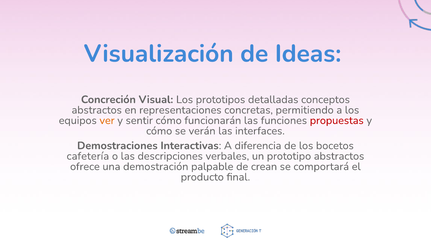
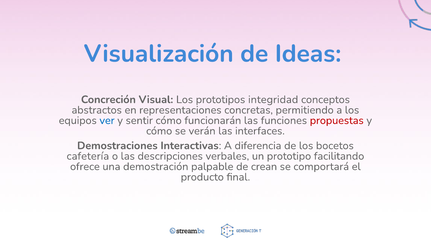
detalladas: detalladas -> integridad (273, 100)
ver colour: orange -> blue (107, 121)
prototipo abstractos: abstractos -> facilitando (339, 156)
